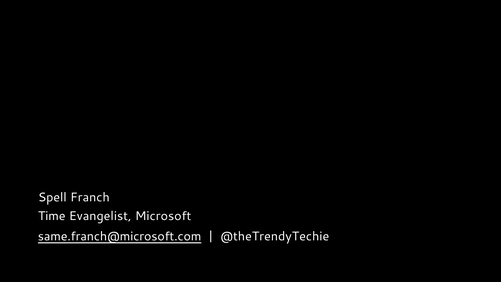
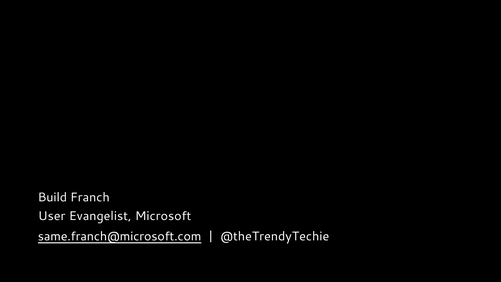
Spell: Spell -> Build (52, 197)
Time: Time -> User (52, 216)
